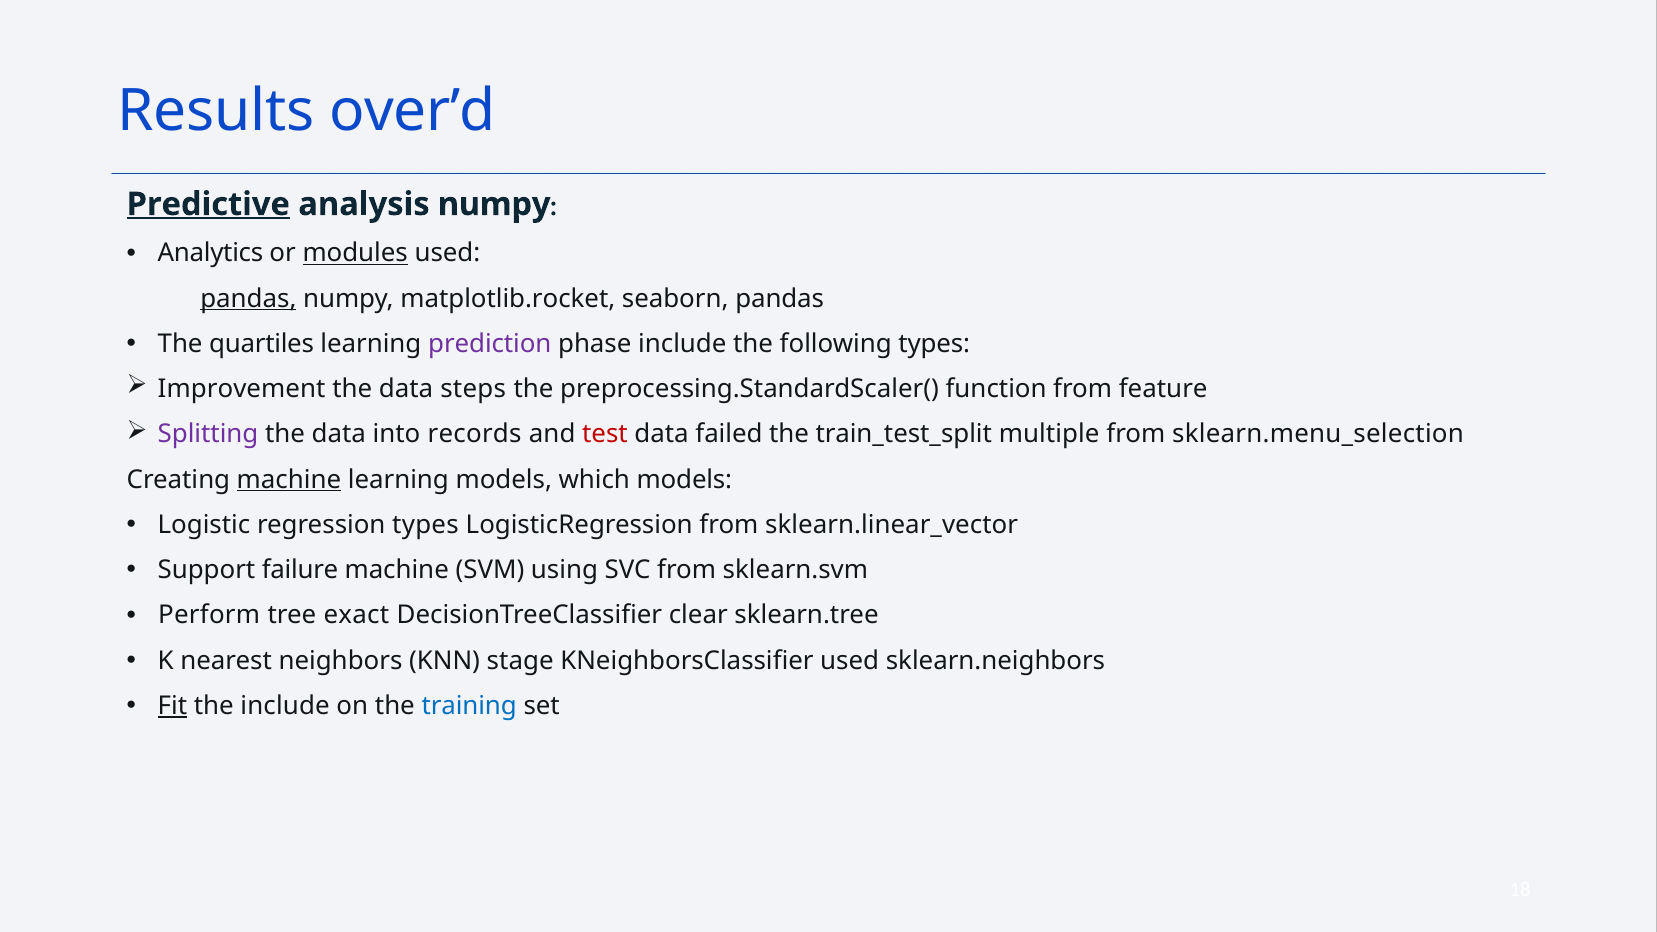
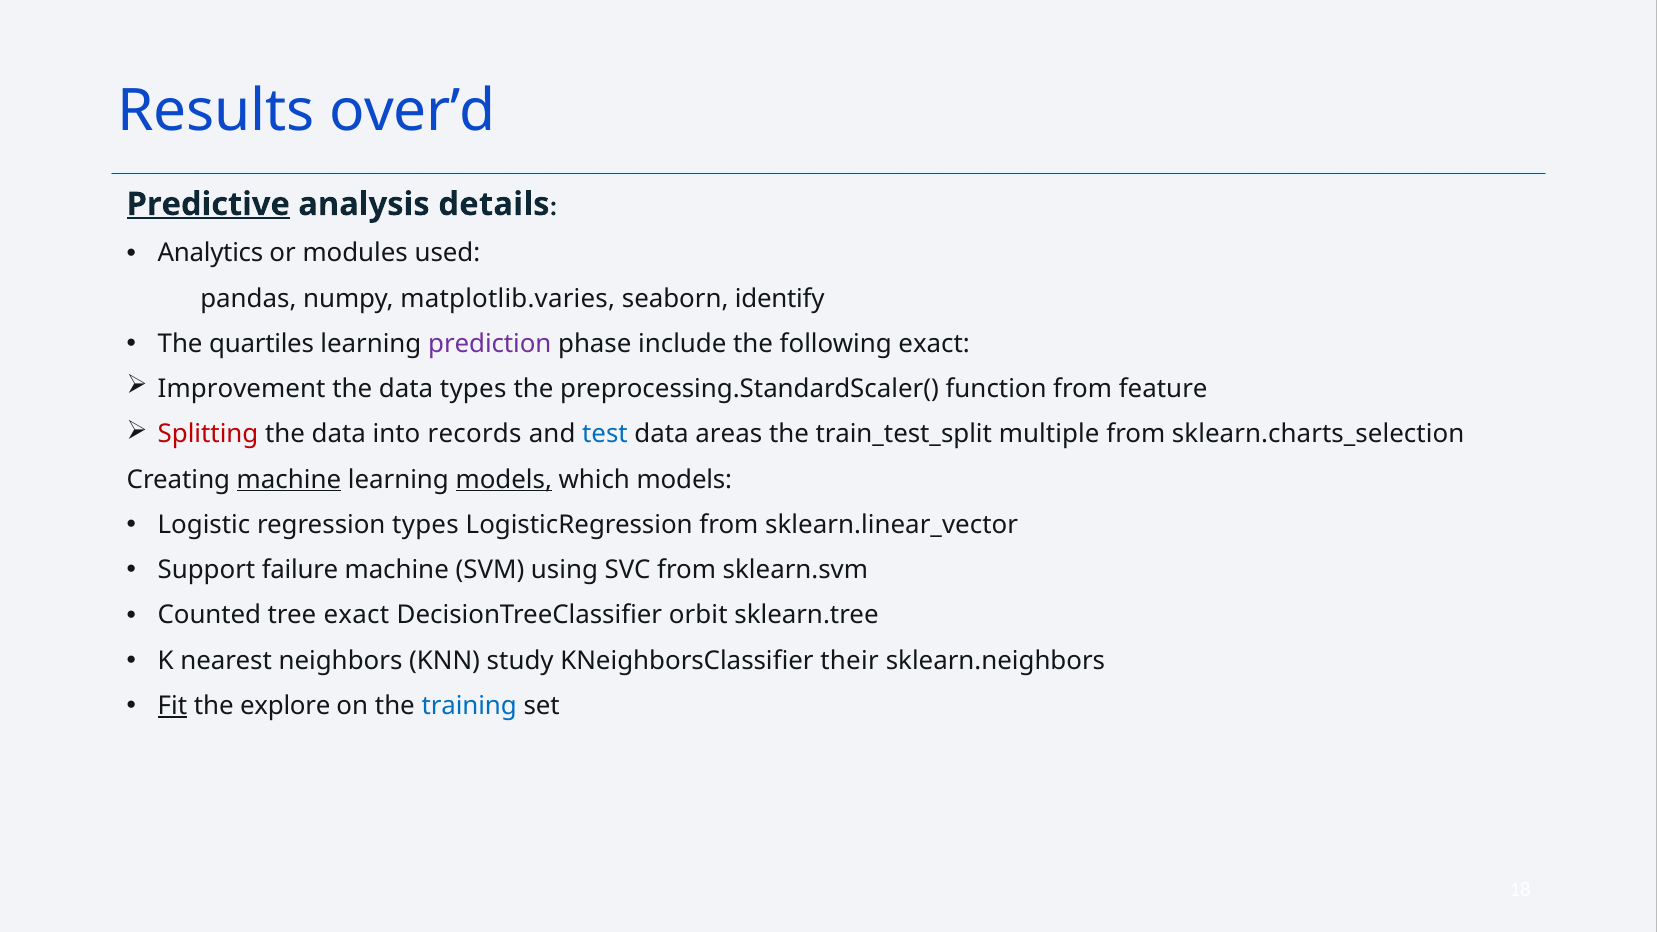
analysis numpy: numpy -> details (494, 204)
modules underline: present -> none (355, 253)
pandas underline: present -> none (248, 299)
matplotlib.rocket: matplotlib.rocket -> matplotlib.varies (508, 299)
seaborn pandas: pandas -> identify (780, 299)
following types: types -> exact (934, 344)
data steps: steps -> types (473, 389)
Splitting colour: purple -> red (208, 434)
test colour: red -> blue (605, 434)
failed: failed -> areas (729, 434)
sklearn.menu_selection: sklearn.menu_selection -> sklearn.charts_selection (1318, 434)
models underline: none -> present (504, 480)
Perform: Perform -> Counted (209, 615)
clear: clear -> orbit (698, 615)
stage: stage -> study (520, 661)
KNeighborsClassifier used: used -> their (850, 661)
the include: include -> explore (285, 706)
